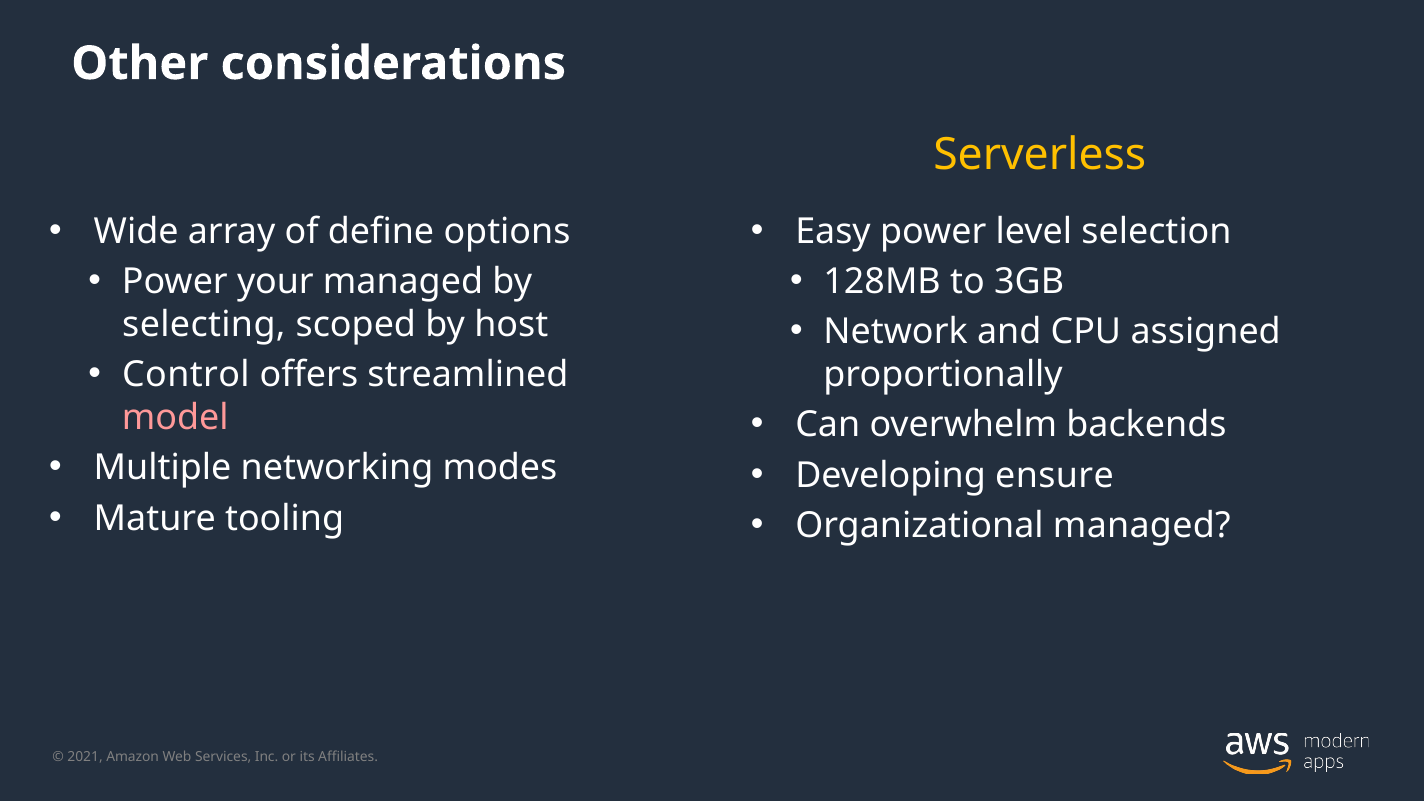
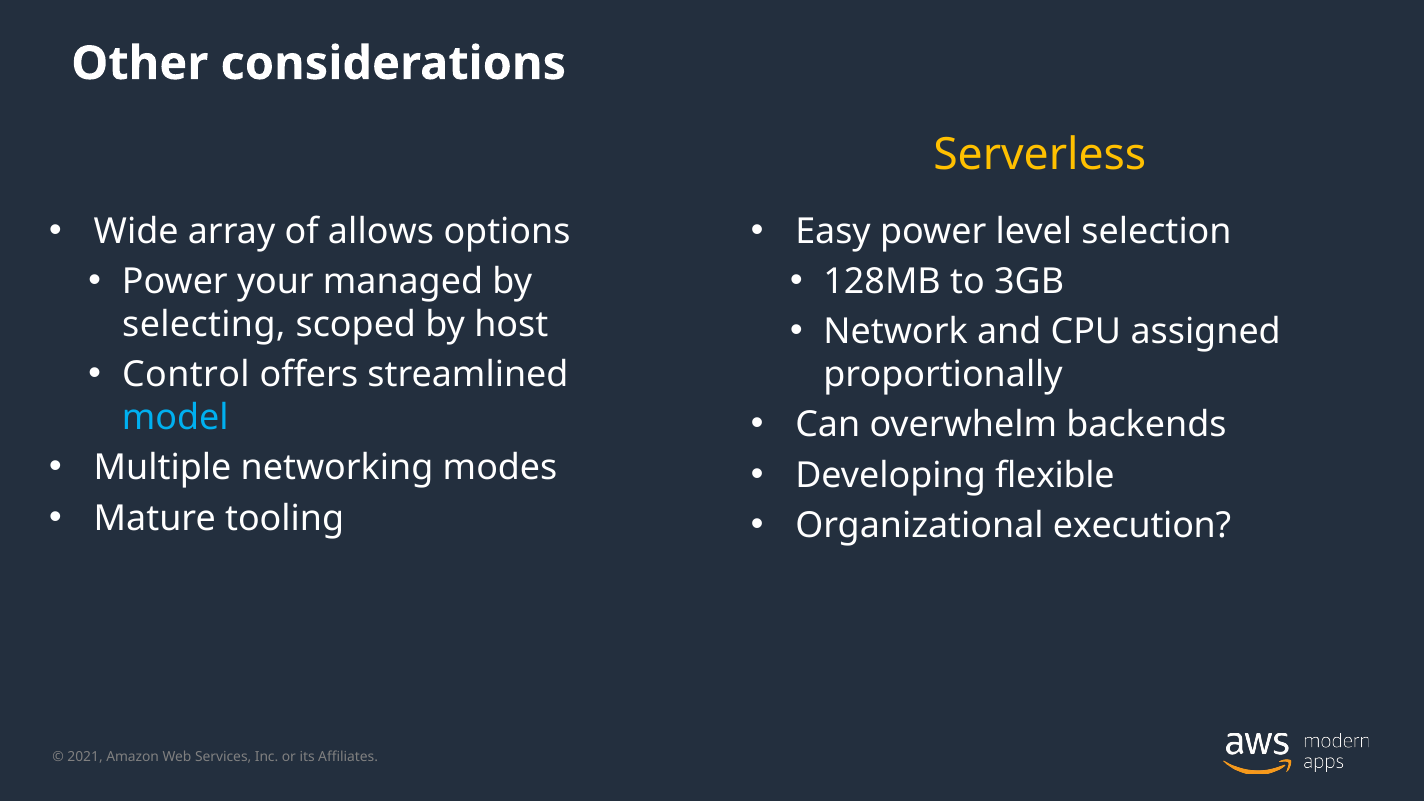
define: define -> allows (381, 231)
model colour: pink -> light blue (175, 418)
ensure: ensure -> flexible (1055, 475)
Organizational managed: managed -> execution (1142, 525)
